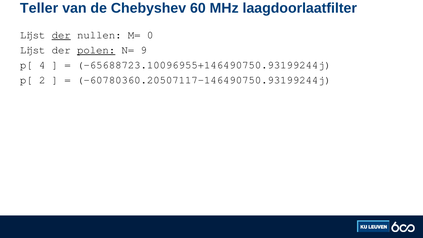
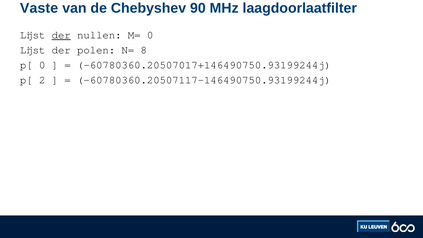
Teller: Teller -> Vaste (39, 8)
60: 60 -> 90 (198, 8)
polen underline: present -> none (96, 50)
9: 9 -> 8 (144, 50)
p[ 4: 4 -> 0 (42, 65)
-65688723.10096955+146490750.93199244j: -65688723.10096955+146490750.93199244j -> -60780360.20507017+146490750.93199244j (204, 65)
